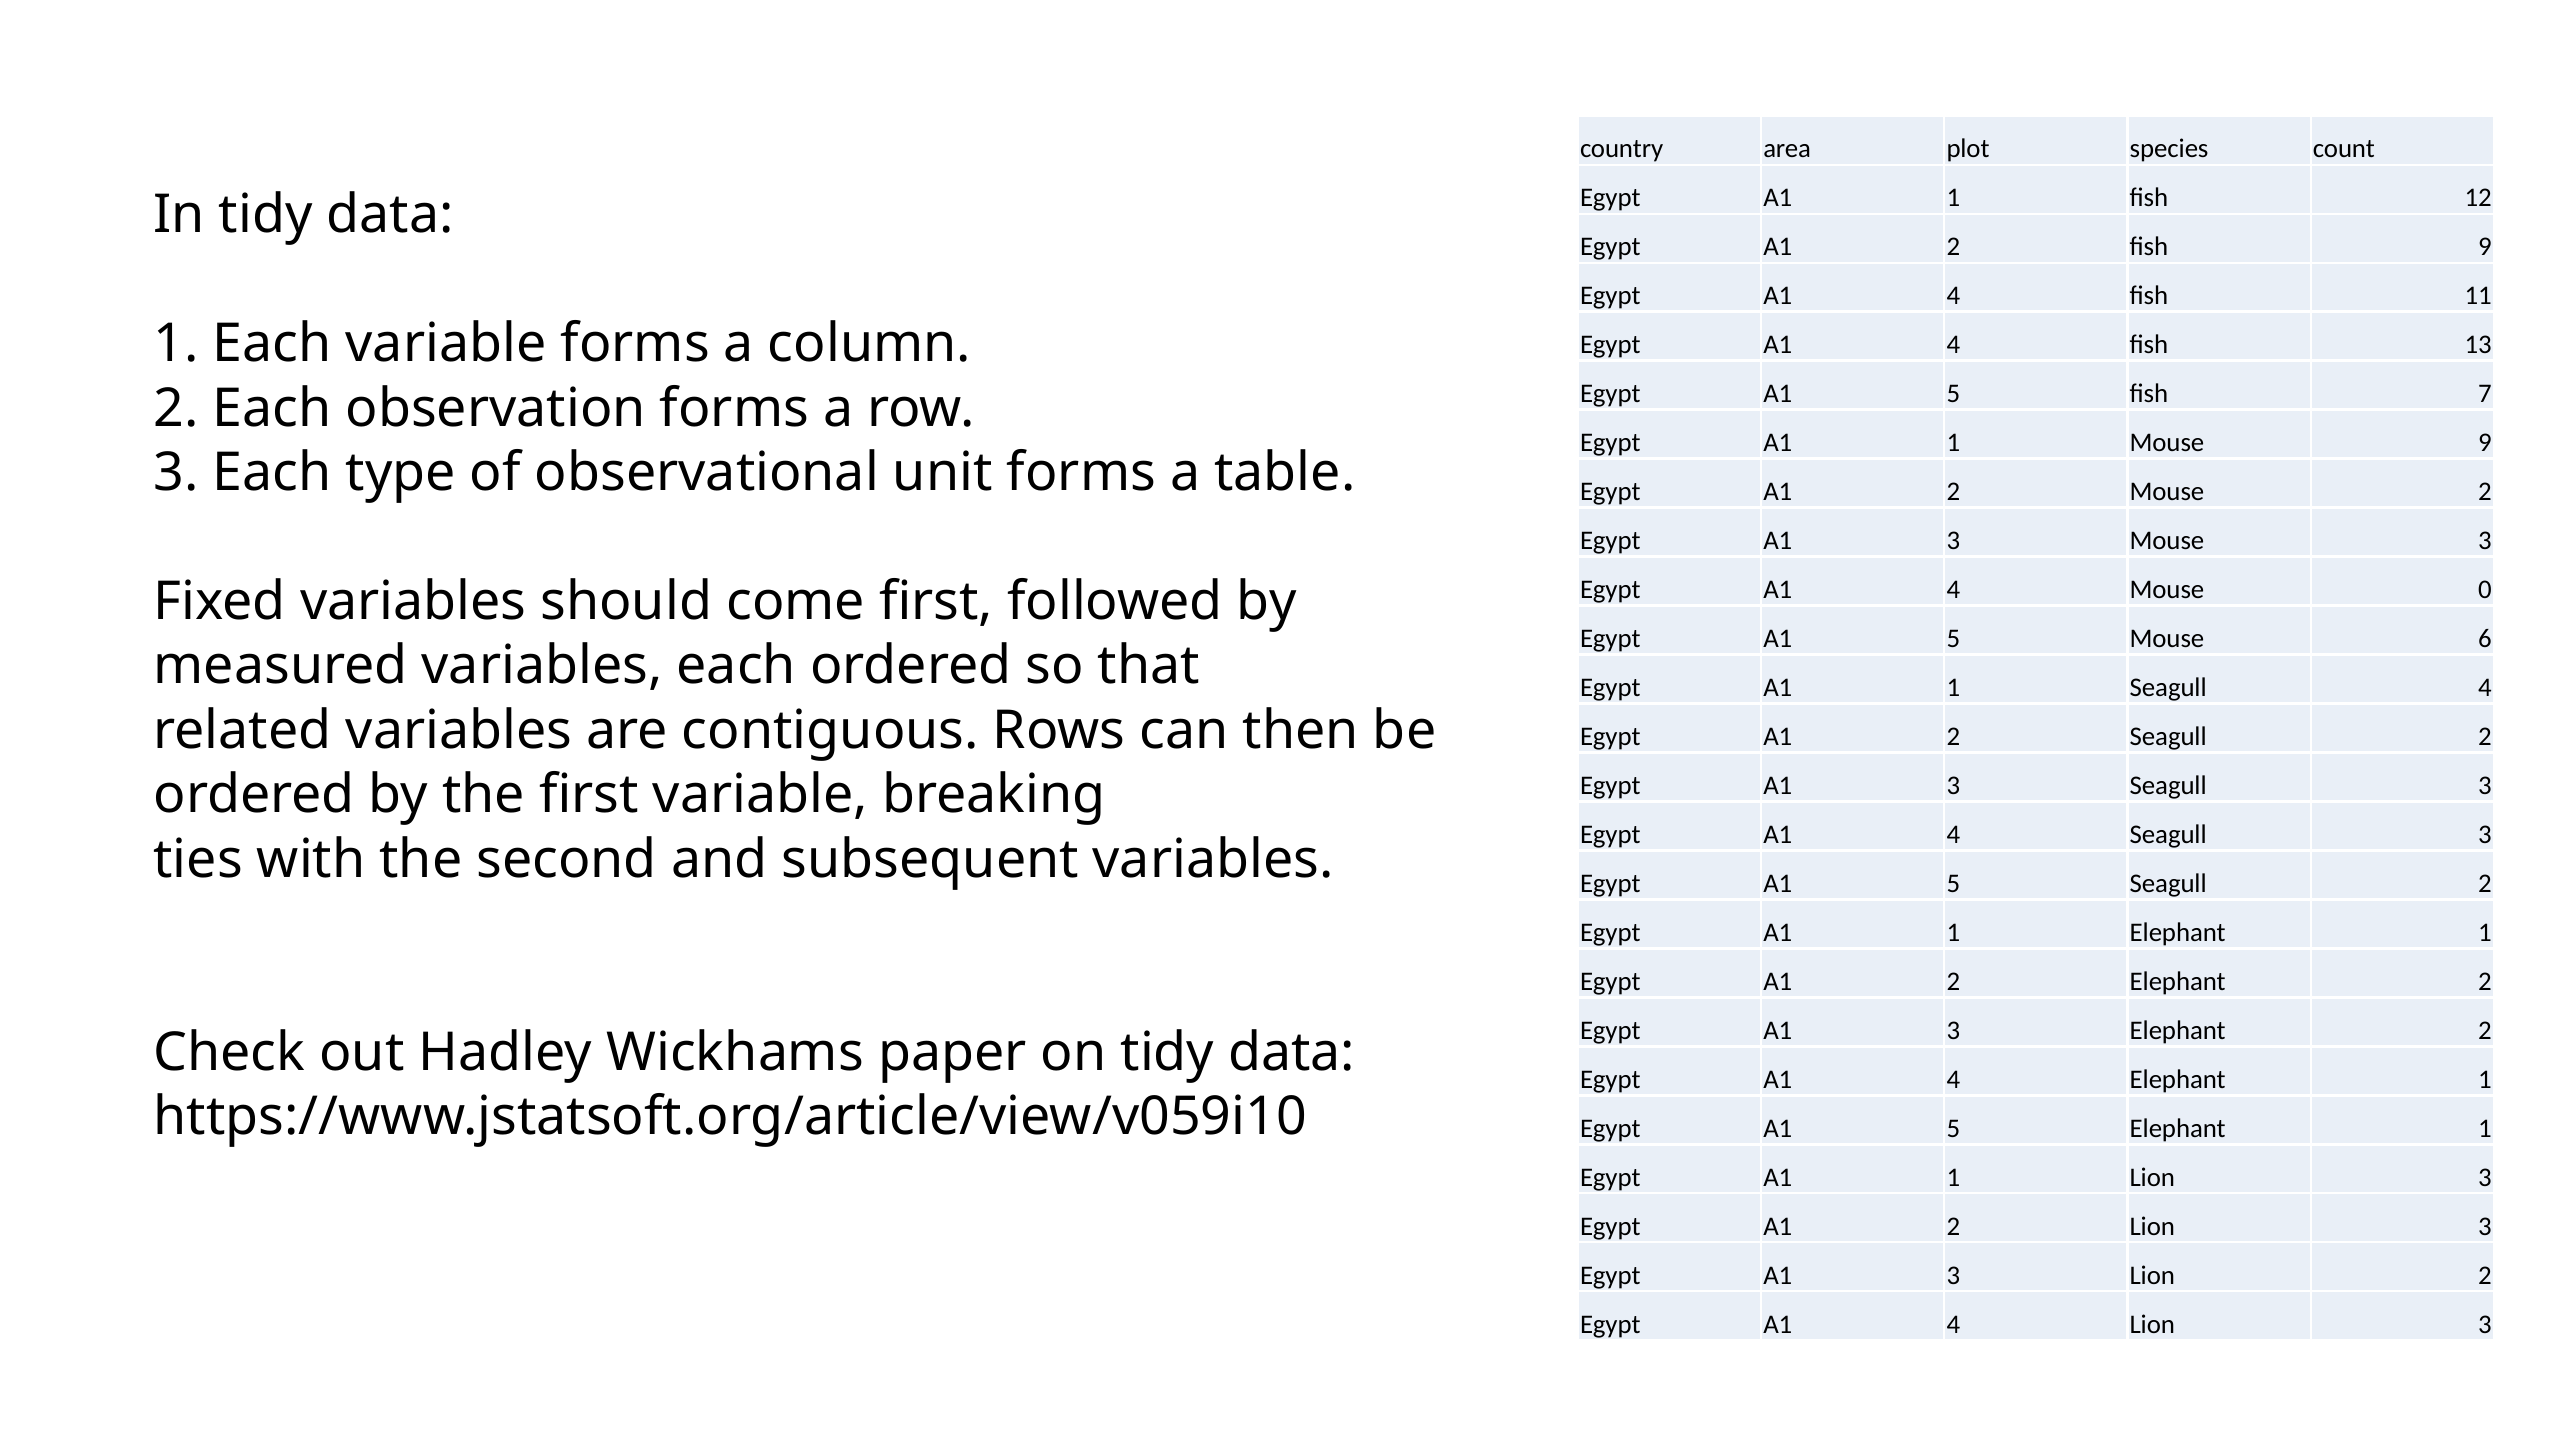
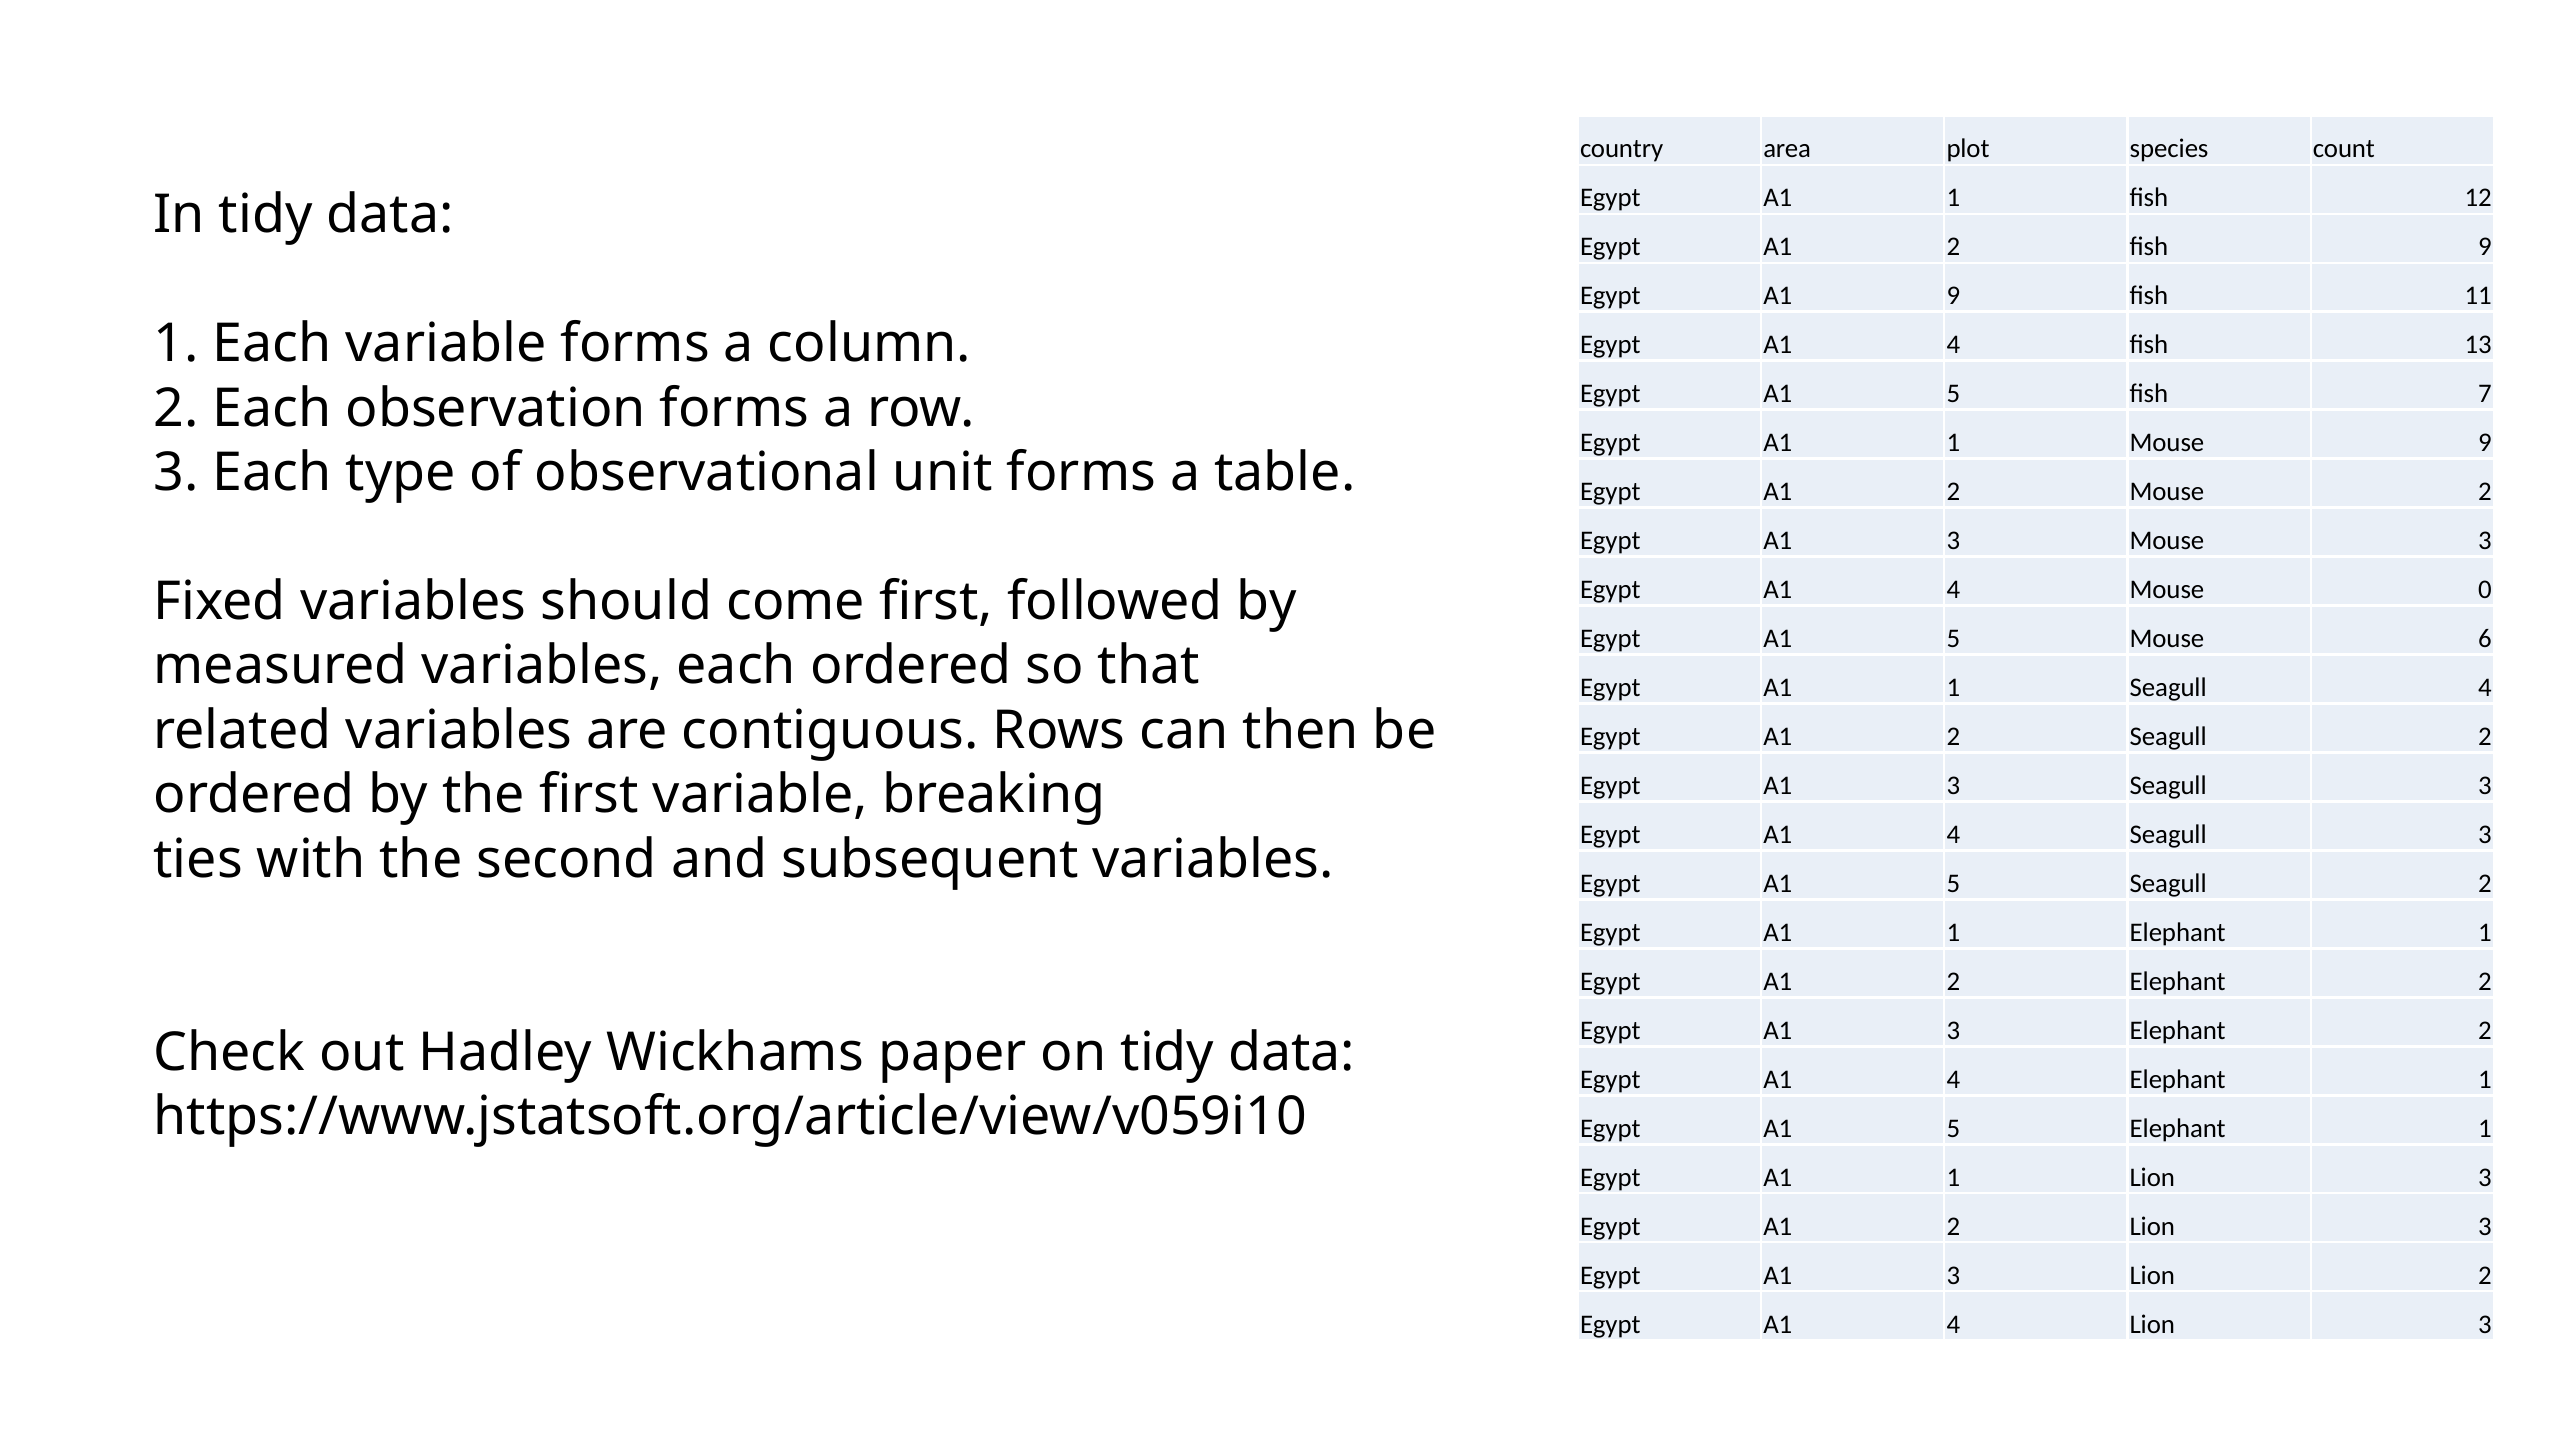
4: 4 -> 9 (1953, 296)
